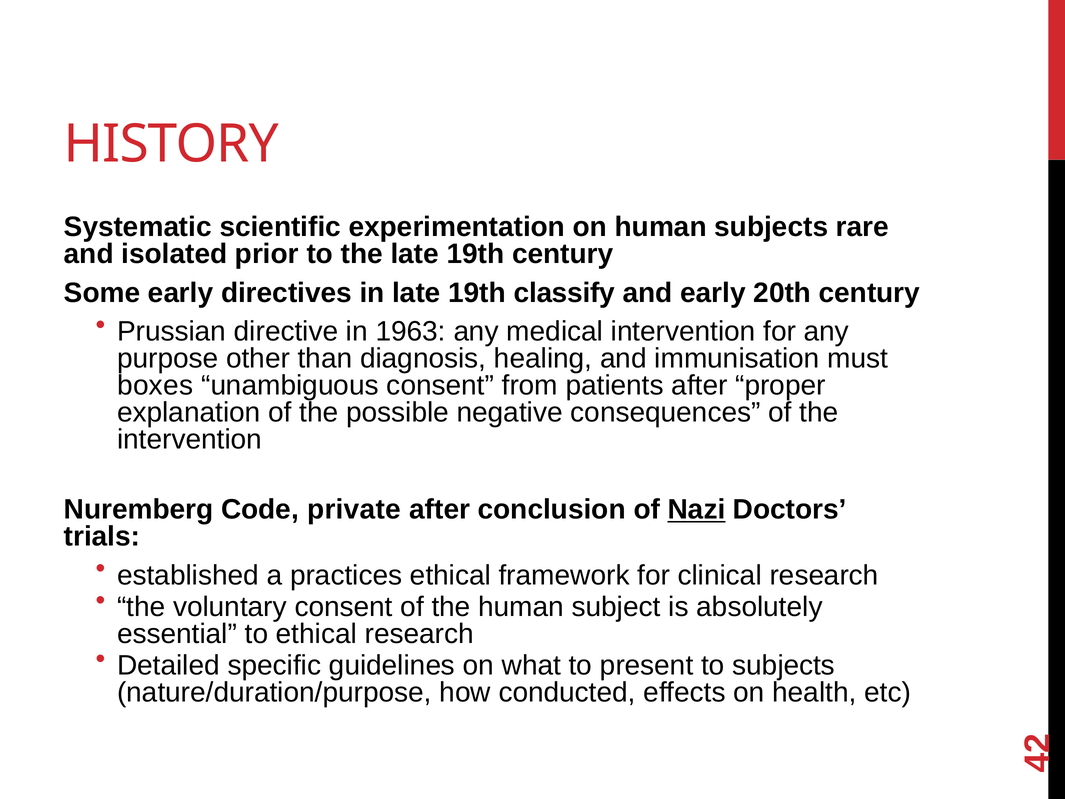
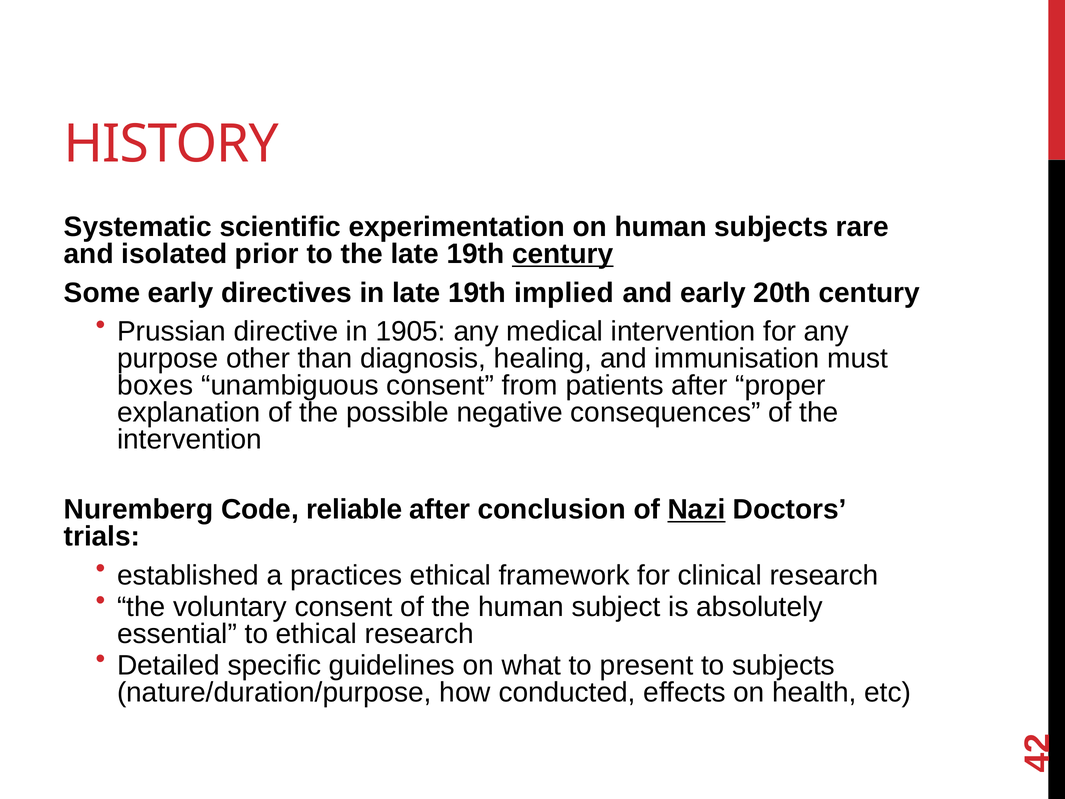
century underline: none -> present (563, 254)
classify: classify -> implied (564, 293)
1963: 1963 -> 1905 (411, 332)
private: private -> reliable (354, 509)
